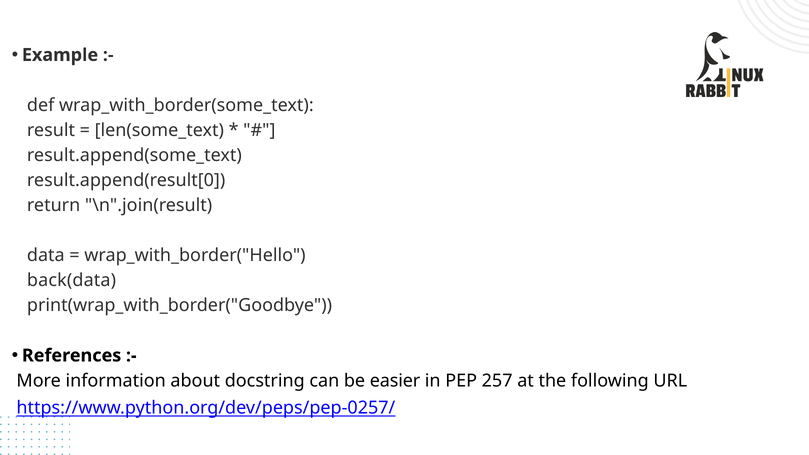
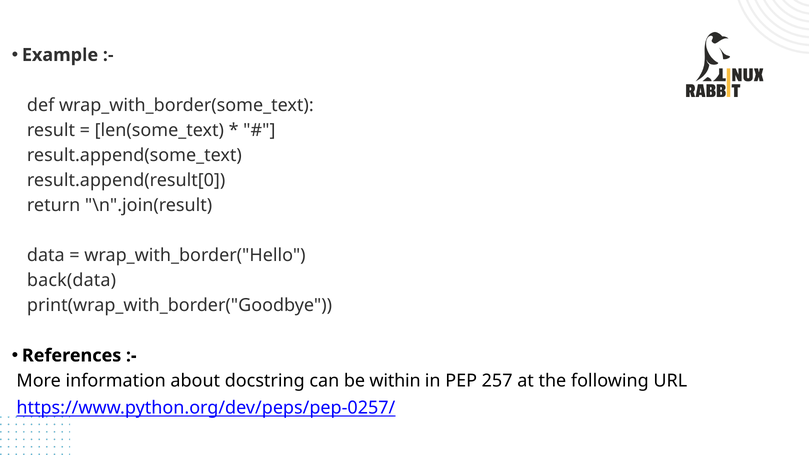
easier: easier -> within (395, 381)
